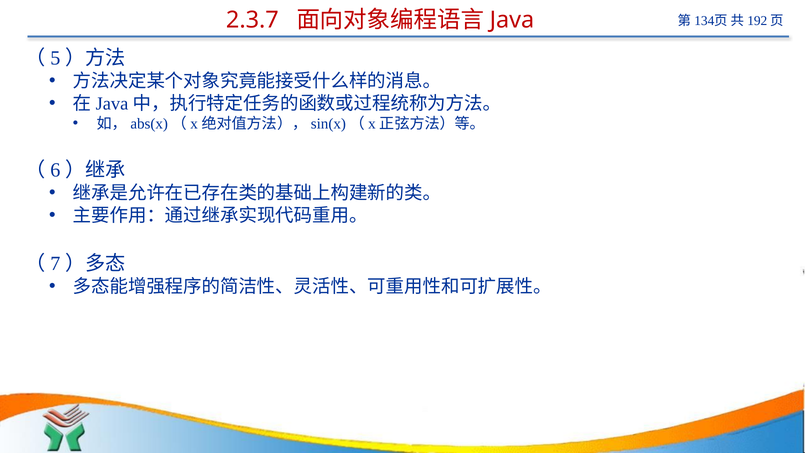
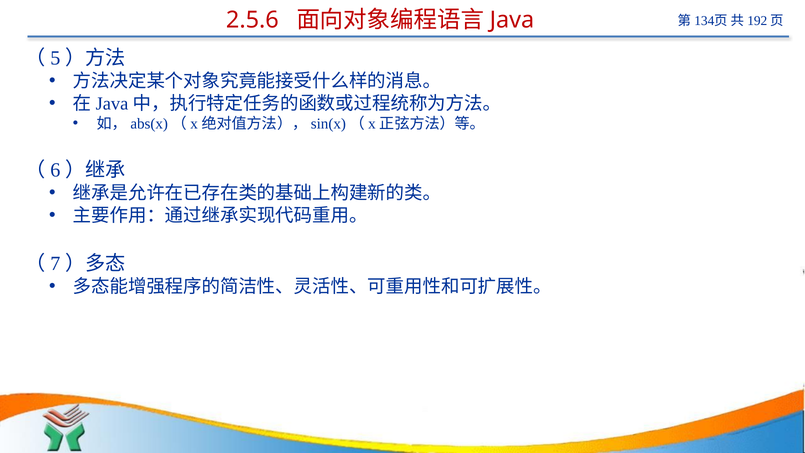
2.3.7: 2.3.7 -> 2.5.6 (252, 20)
